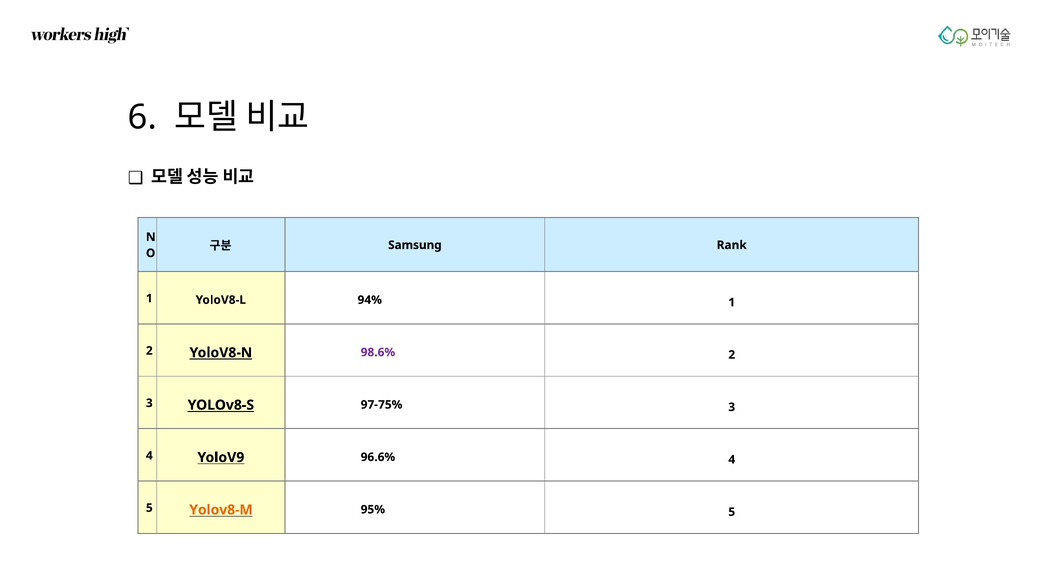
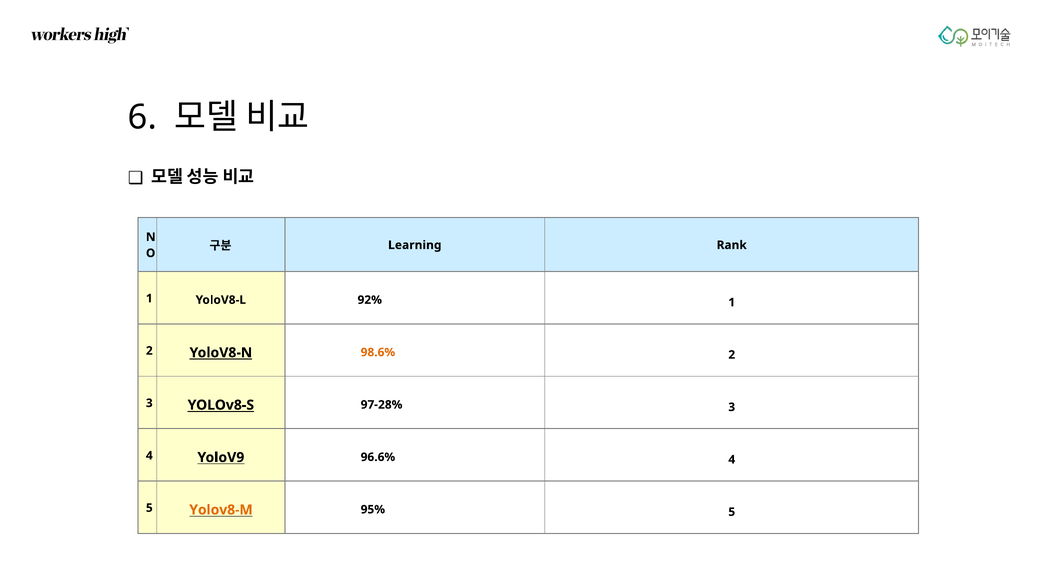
Samsung: Samsung -> Learning (415, 245)
94%: 94% -> 92% (370, 300)
98.6% colour: purple -> orange (378, 352)
97-75%: 97-75% -> 97-28% (382, 405)
